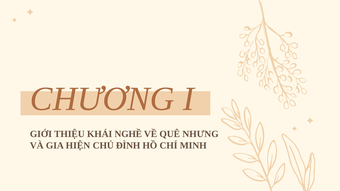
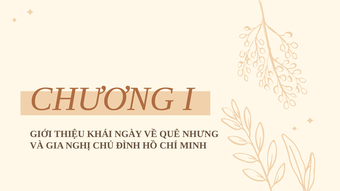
NGHỀ: NGHỀ -> NGÀY (128, 134)
HIỆN: HIỆN -> NGHỊ (78, 146)
